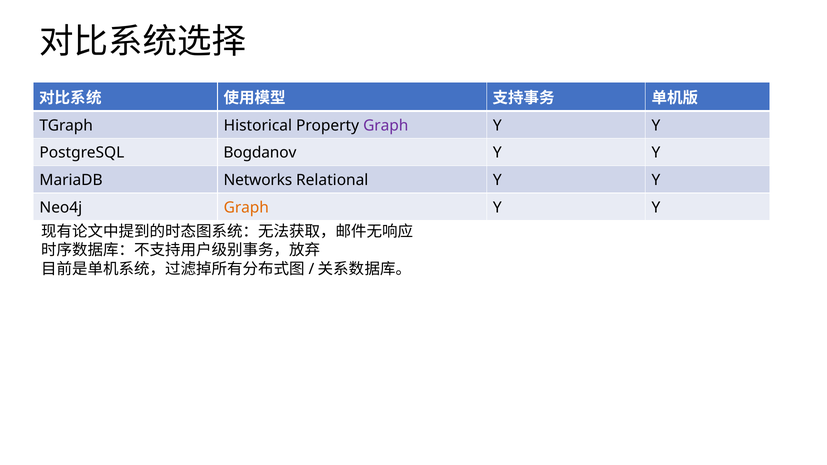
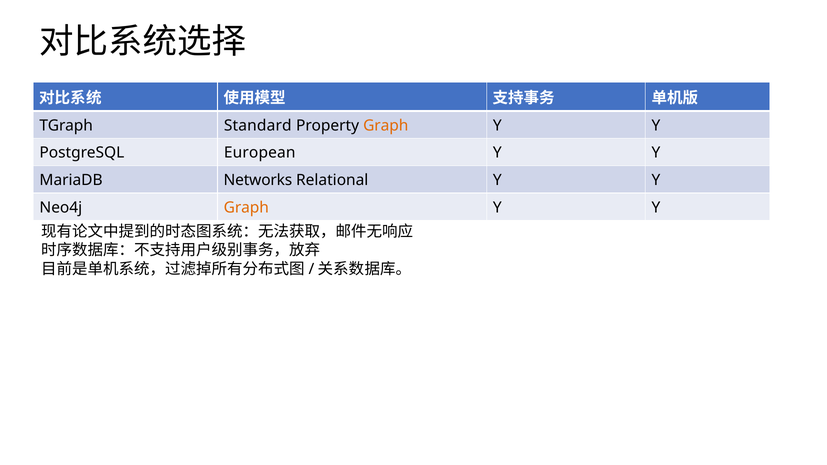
Historical: Historical -> Standard (258, 126)
Graph colour: purple -> orange (386, 126)
Bogdanov: Bogdanov -> European (260, 153)
